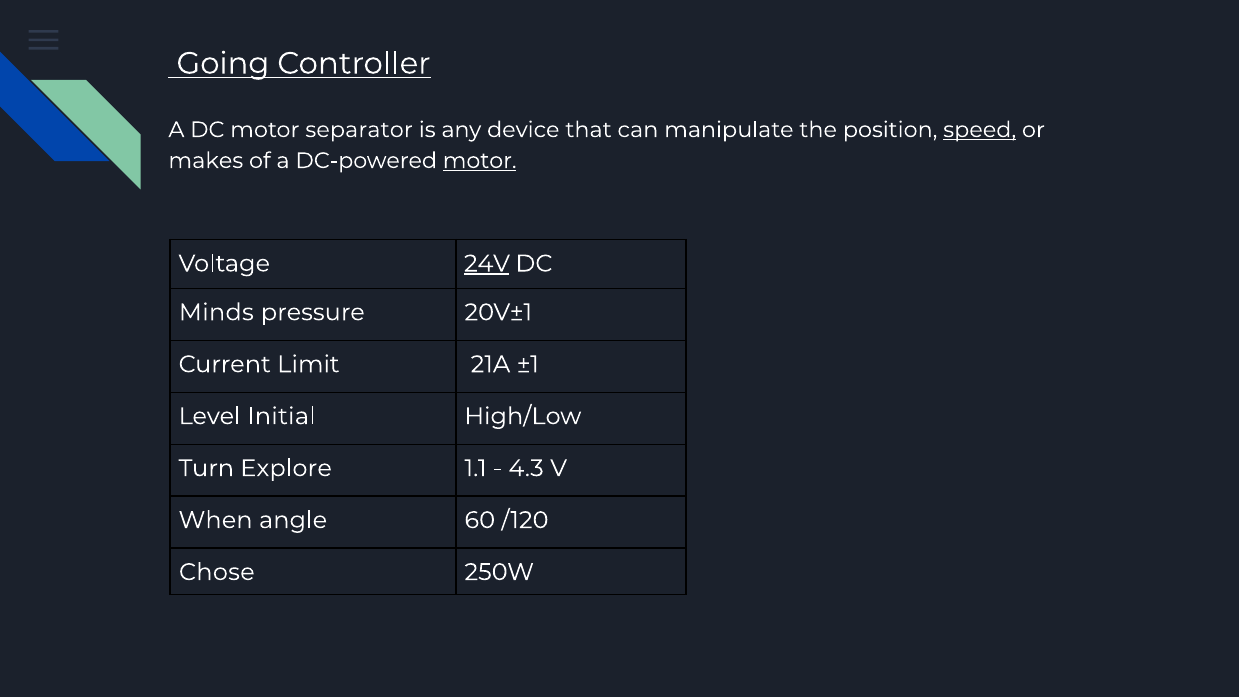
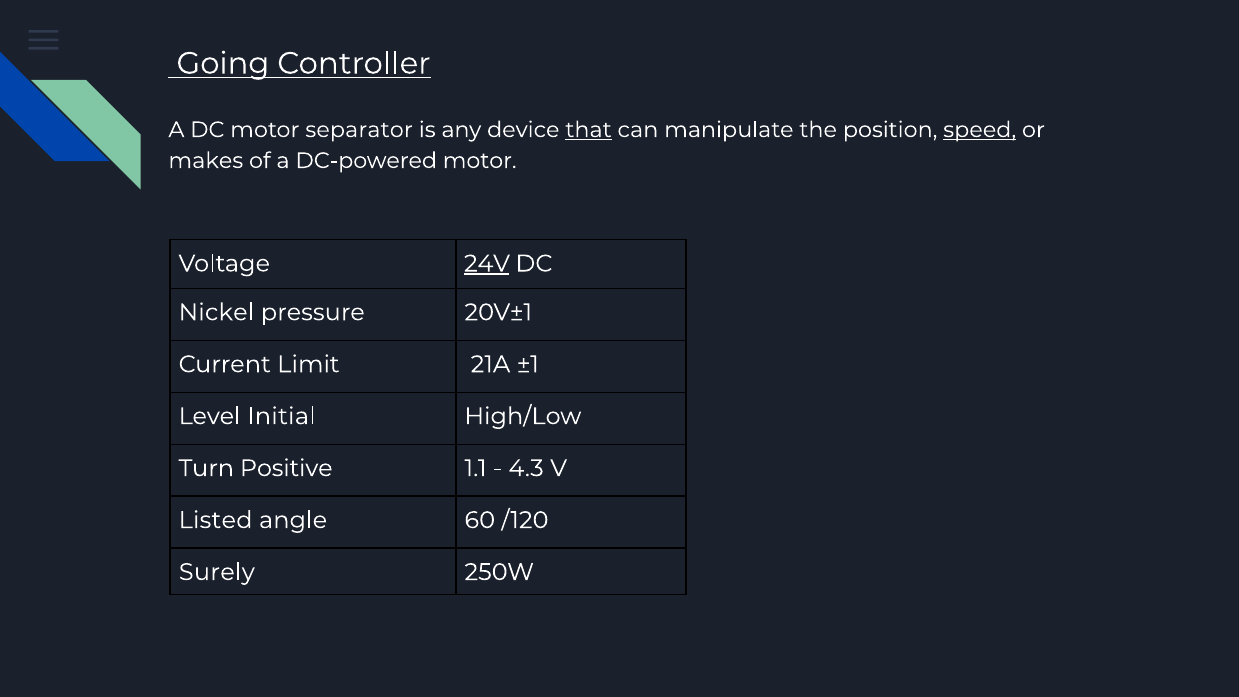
that underline: none -> present (589, 130)
motor underline: present -> none (480, 161)
Minds: Minds -> Nickel (216, 312)
Explore: Explore -> Positive (286, 468)
When: When -> Listed (216, 520)
Chose: Chose -> Surely (217, 572)
